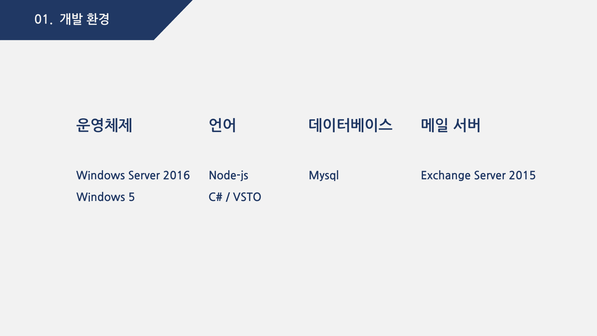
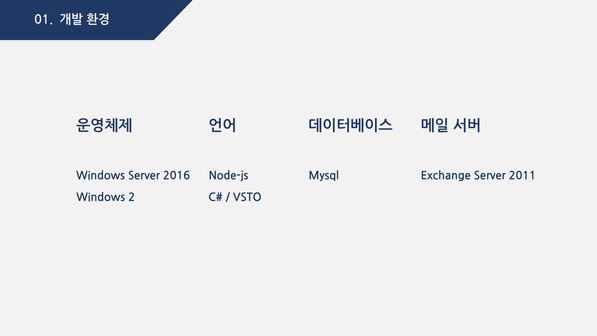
2015: 2015 -> 2011 (522, 176)
5: 5 -> 2 (132, 197)
